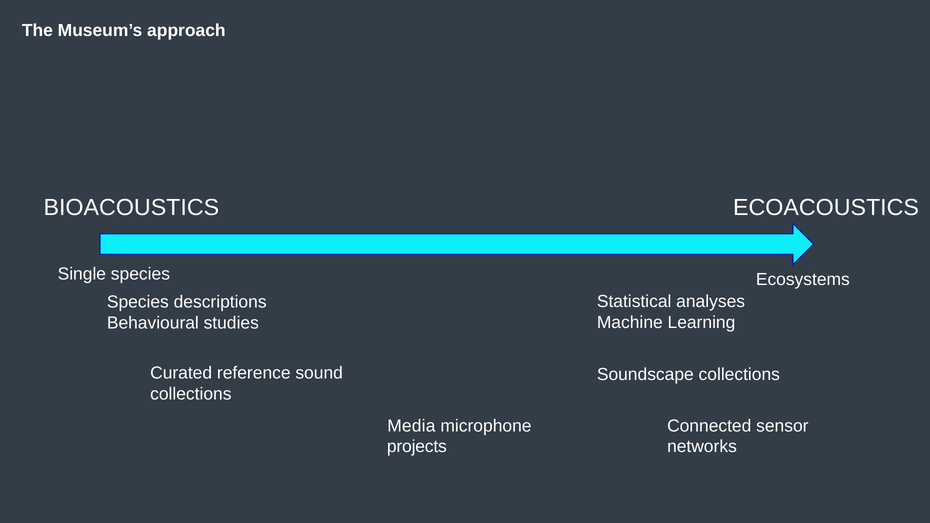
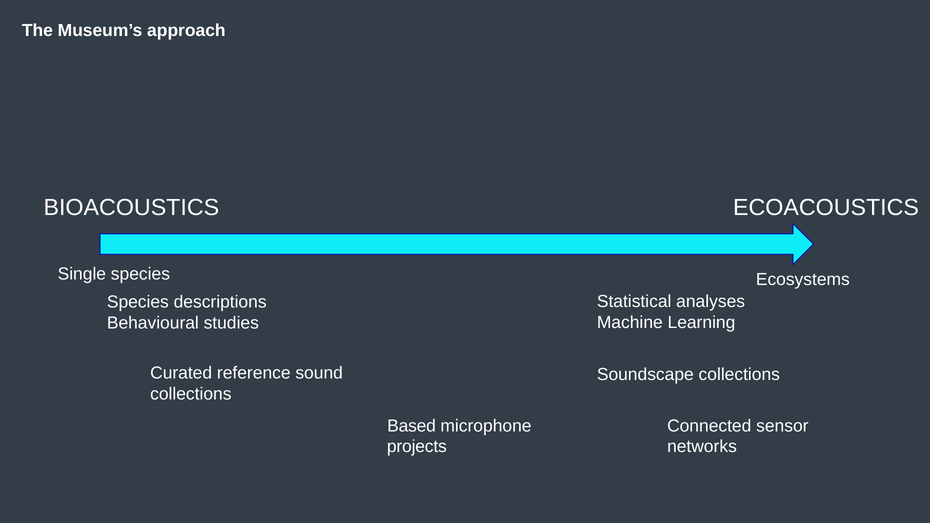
Media: Media -> Based (412, 426)
